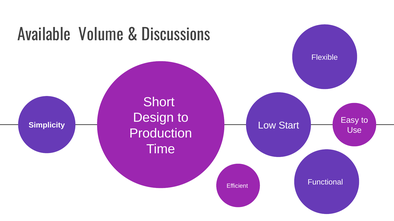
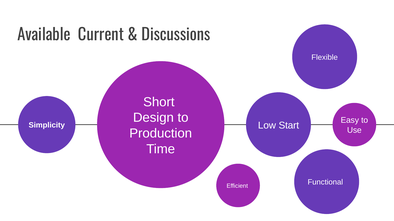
Volume: Volume -> Current (101, 35)
